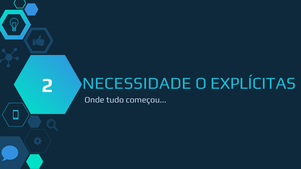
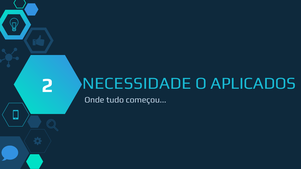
EXPLÍCITAS: EXPLÍCITAS -> APLICADOS (253, 83)
